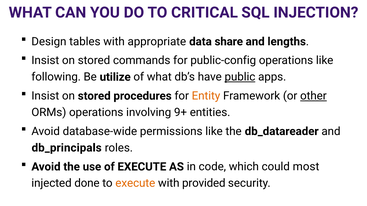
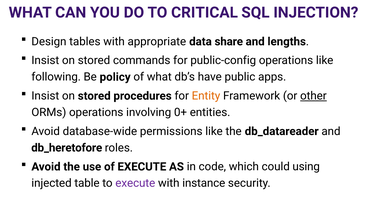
utilize: utilize -> policy (115, 77)
public underline: present -> none (240, 77)
9+: 9+ -> 0+ (180, 113)
db_principals: db_principals -> db_heretofore (67, 148)
most: most -> using (306, 167)
done: done -> table (87, 184)
execute colour: orange -> purple (135, 184)
provided: provided -> instance (204, 184)
